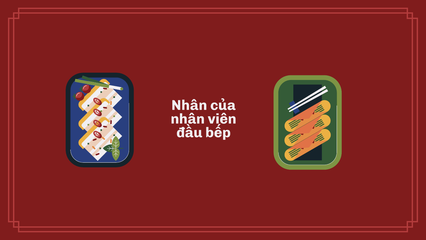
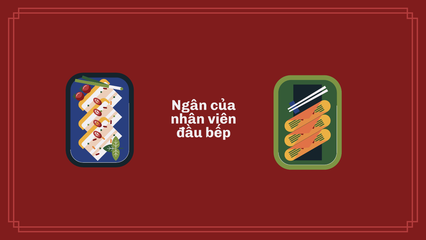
Nhân: Nhân -> Ngân (189, 105)
